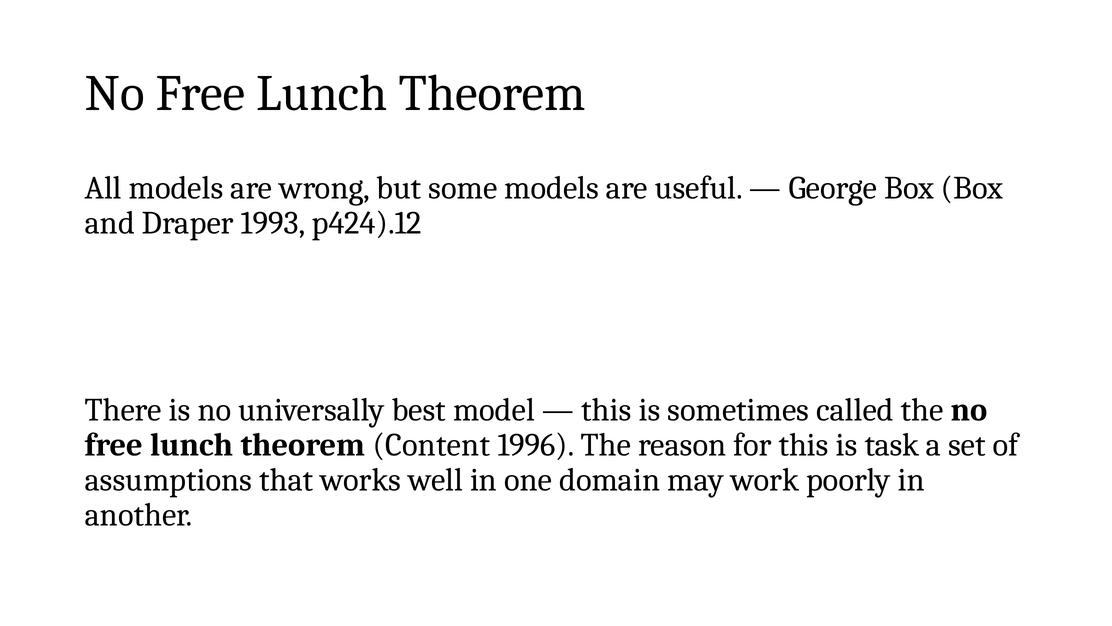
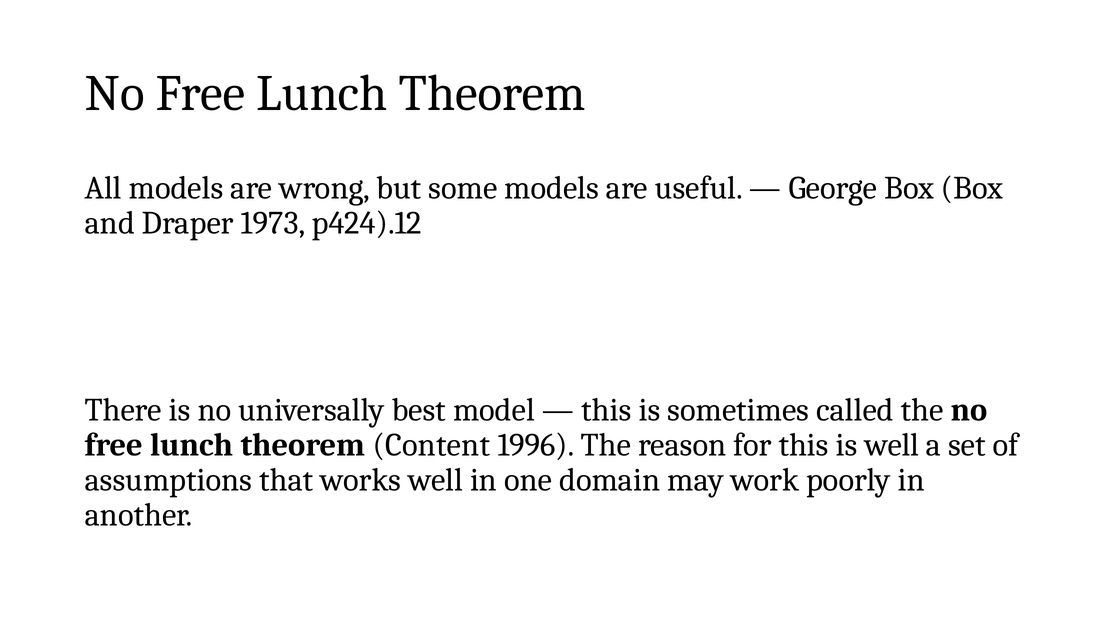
1993: 1993 -> 1973 (273, 223)
is task: task -> well (892, 445)
